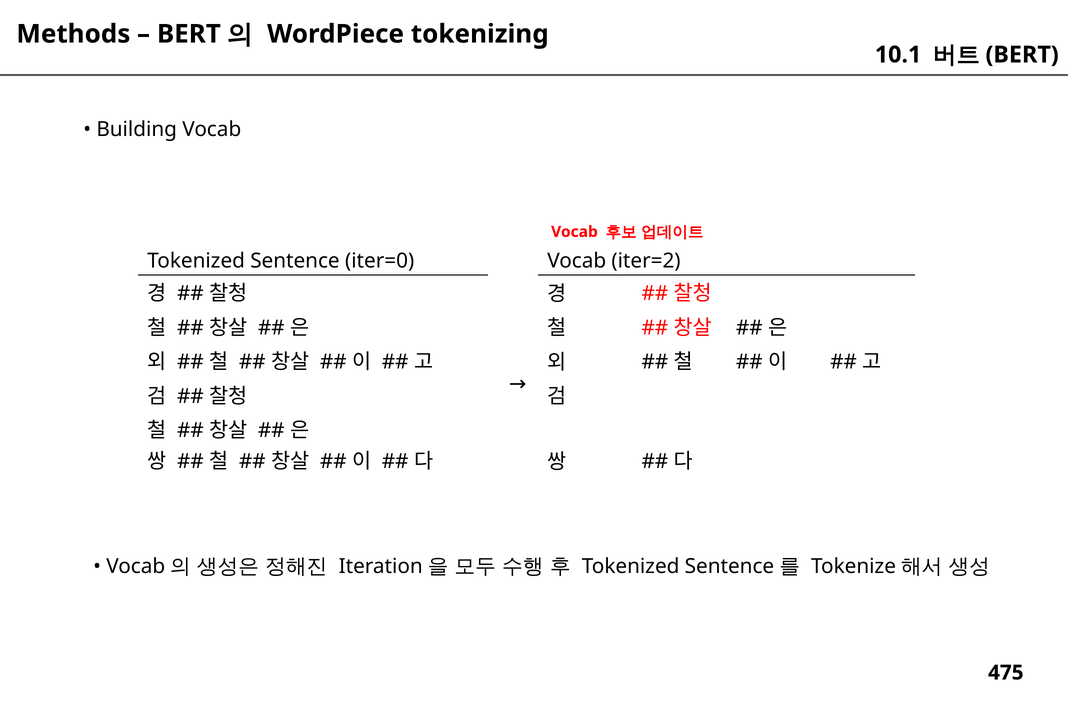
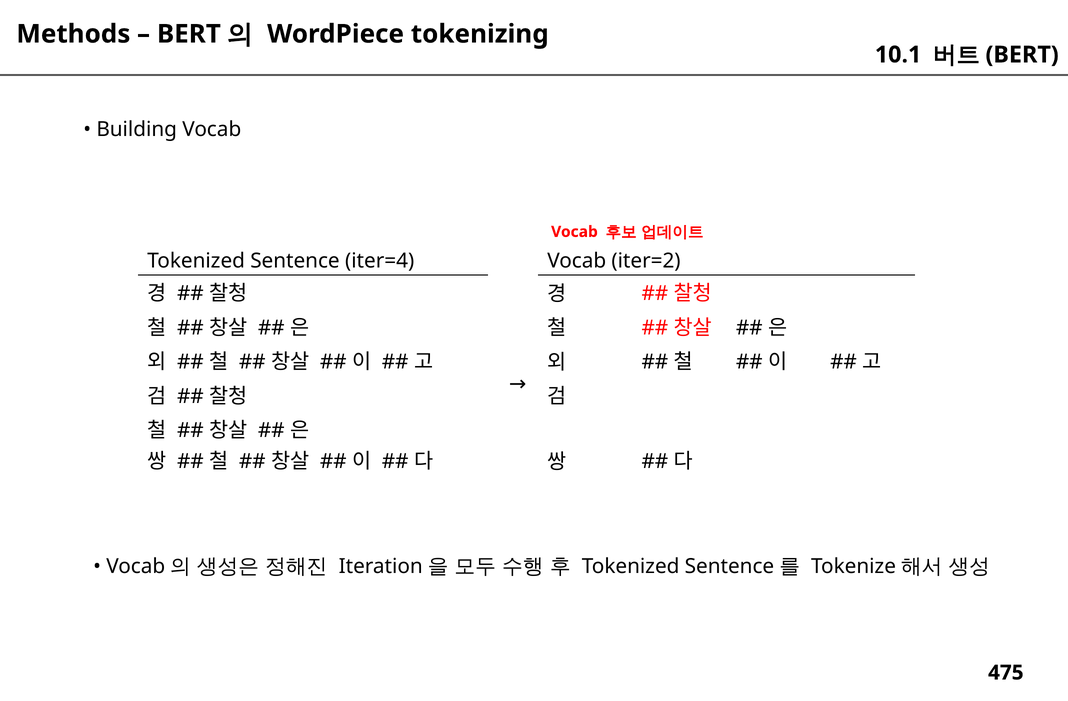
iter=0: iter=0 -> iter=4 (380, 261)
